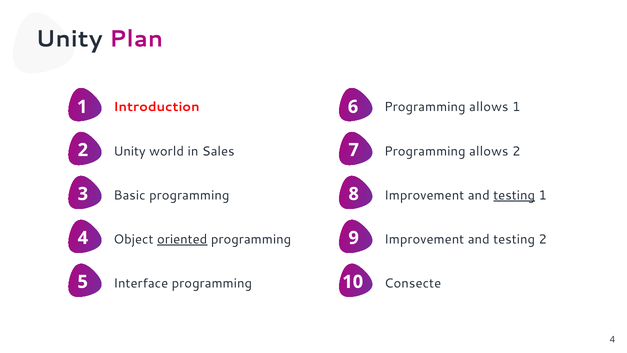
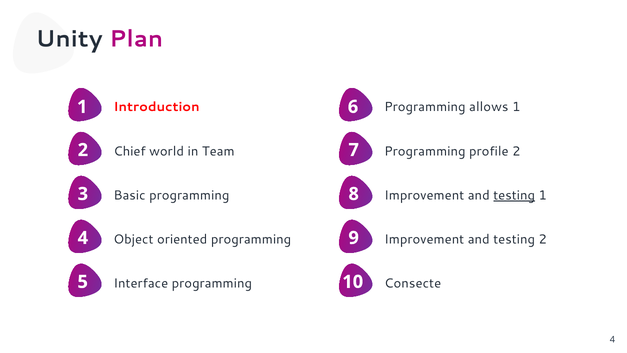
Unity: Unity -> Chief (130, 151)
Sales: Sales -> Team (218, 151)
allows: allows -> profile (489, 151)
oriented underline: present -> none (182, 239)
